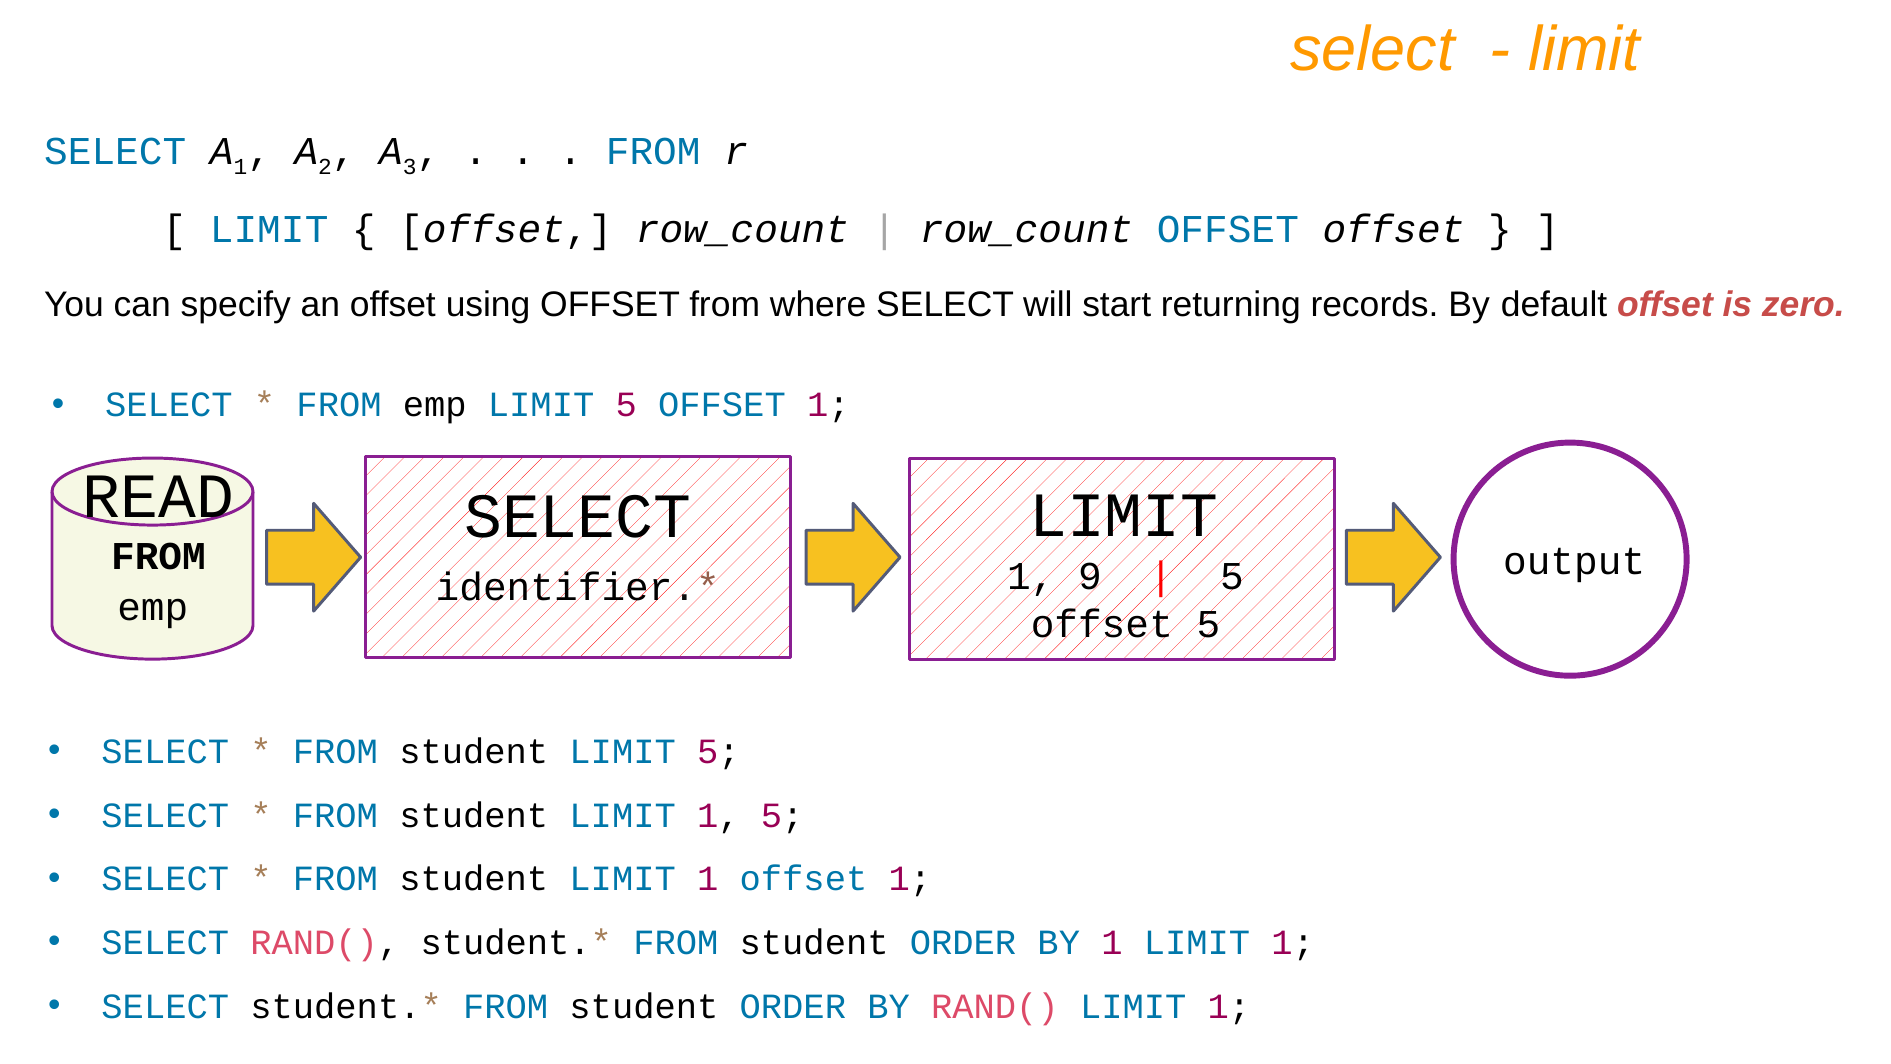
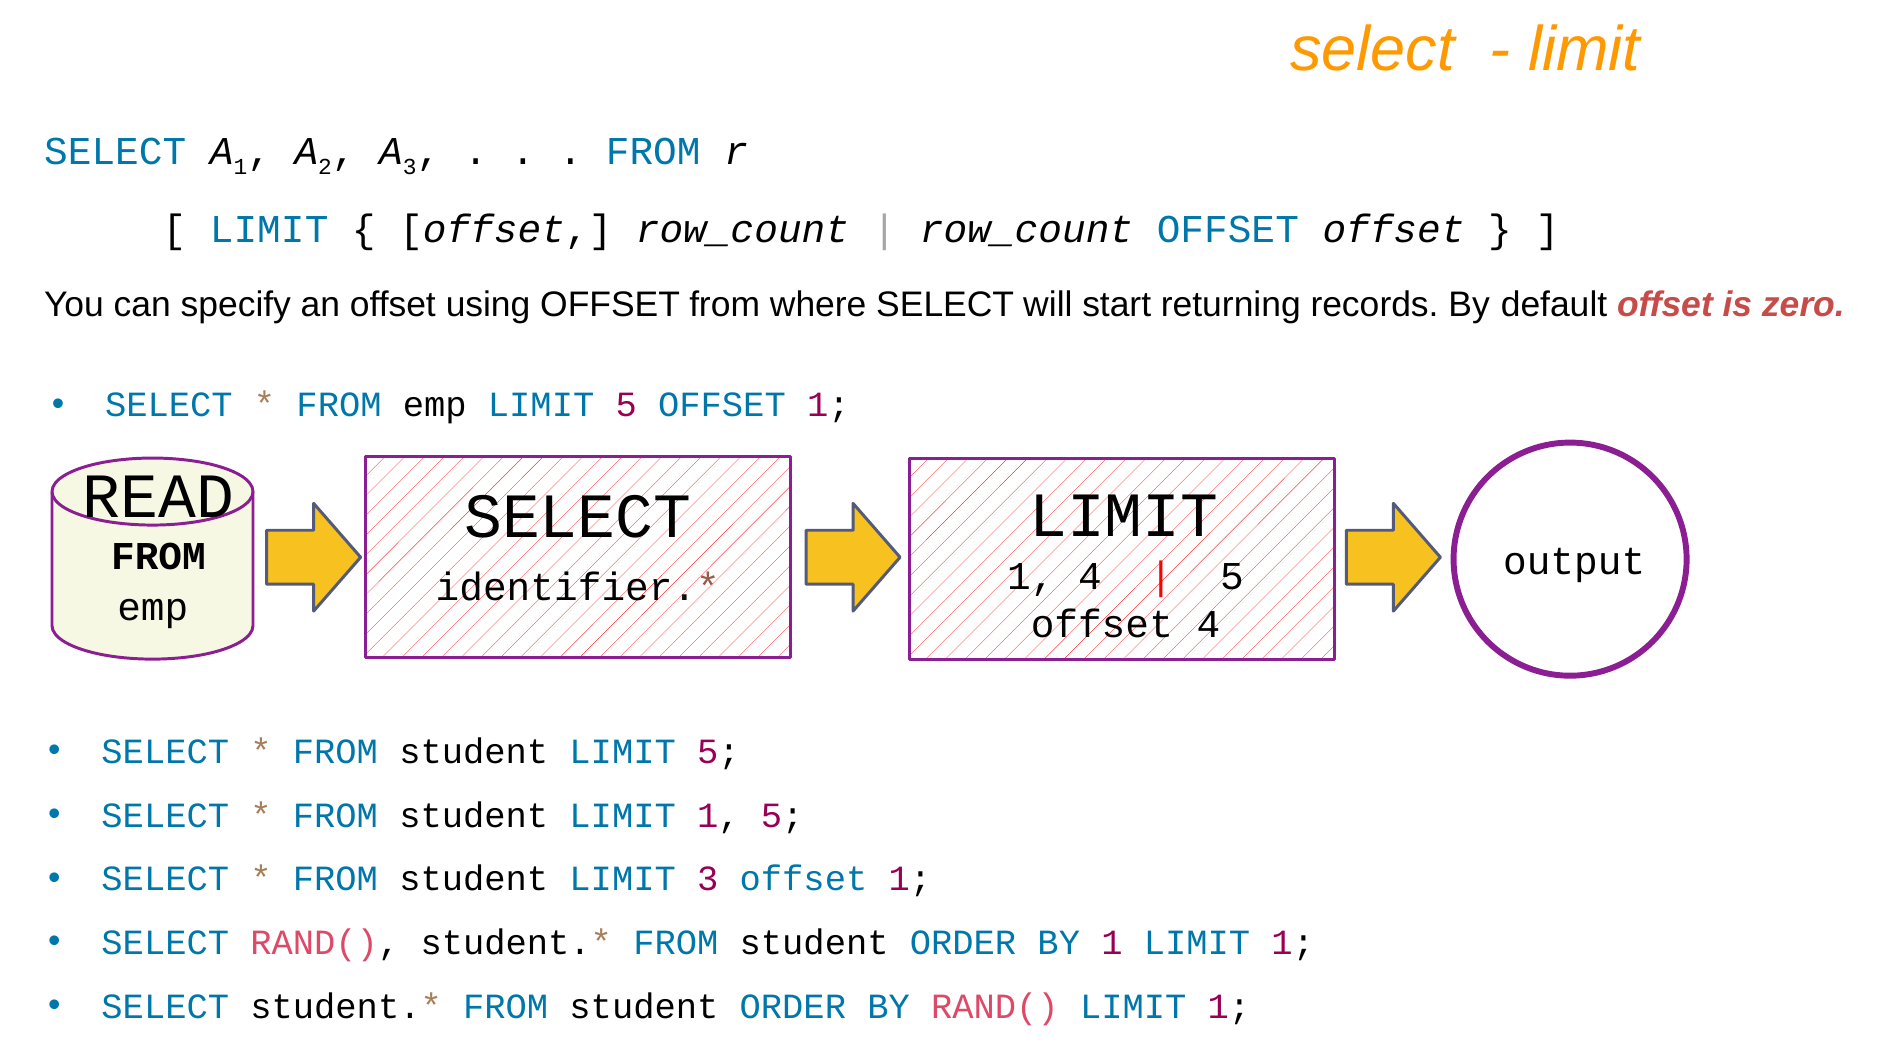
1 9: 9 -> 4 (1090, 577)
offset 5: 5 -> 4 (1208, 624)
1: 1 -> 3 (708, 879)
